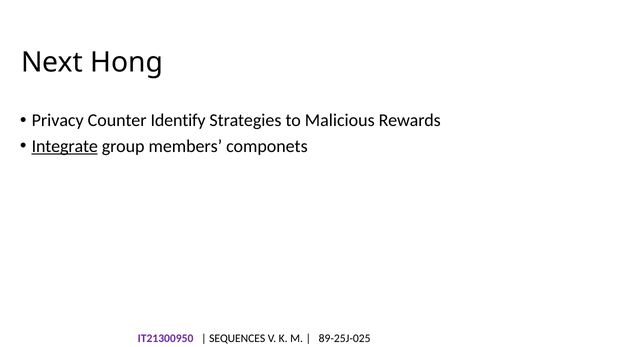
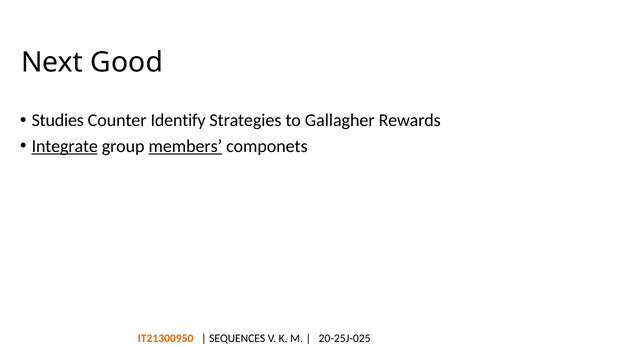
Hong: Hong -> Good (127, 62)
Privacy: Privacy -> Studies (58, 120)
Malicious: Malicious -> Gallagher (340, 120)
members underline: none -> present (185, 146)
IT21300950 colour: purple -> orange (166, 339)
89-25J-025: 89-25J-025 -> 20-25J-025 (345, 339)
